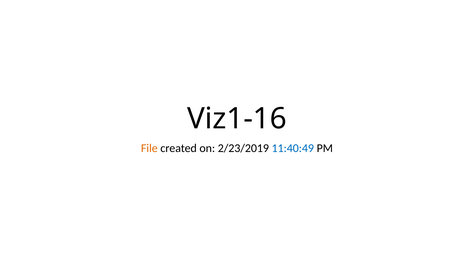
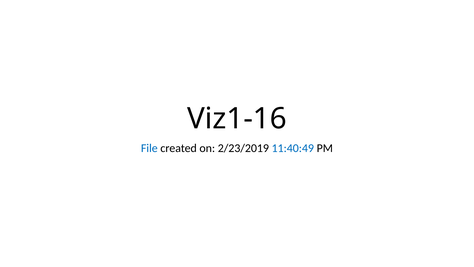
File colour: orange -> blue (149, 148)
